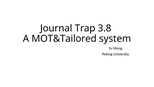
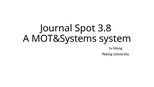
Trap: Trap -> Spot (85, 28)
MOT&Tailored: MOT&Tailored -> MOT&Systems (64, 38)
